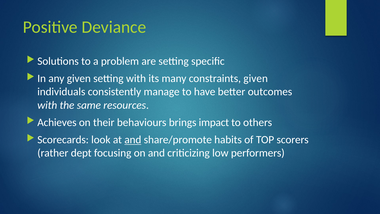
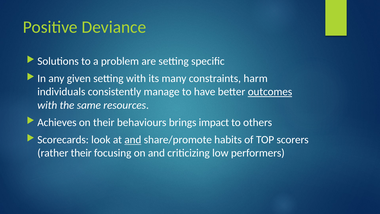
constraints given: given -> harm (256, 78)
outcomes underline: none -> present (270, 92)
rather dept: dept -> their (81, 153)
